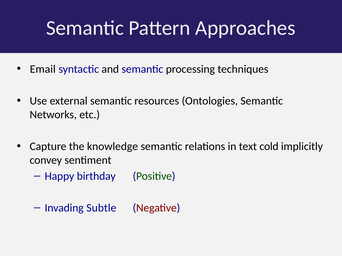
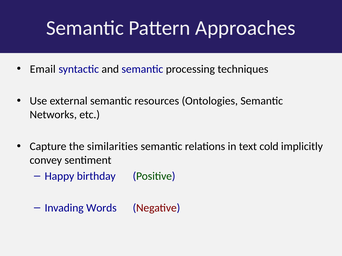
knowledge: knowledge -> similarities (112, 147)
Subtle: Subtle -> Words (101, 208)
